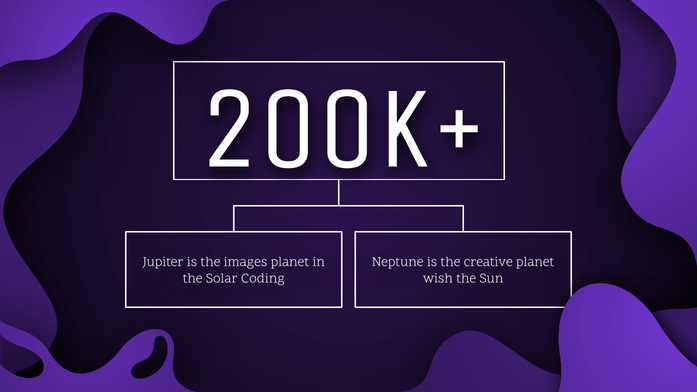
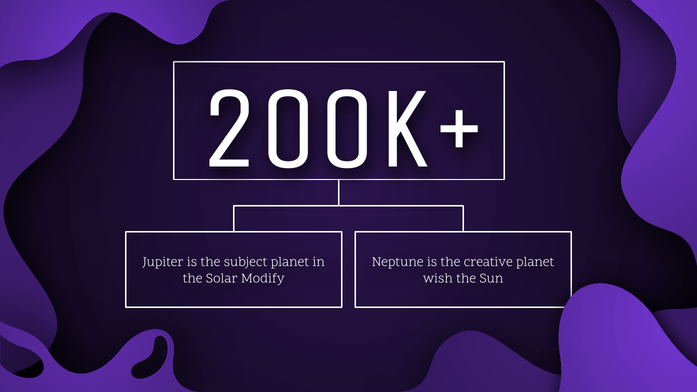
images: images -> subject (246, 262)
Coding: Coding -> Modify (263, 278)
